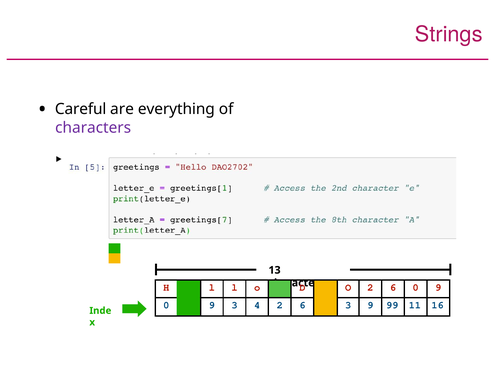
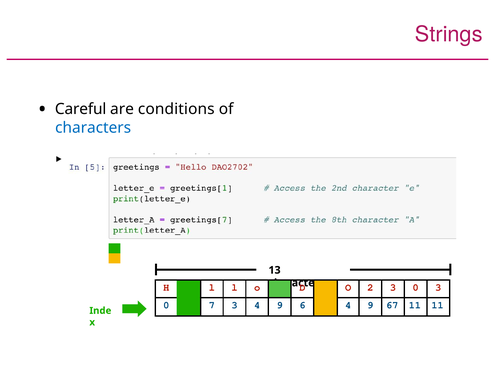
everything: everything -> conditions (176, 109)
characters colour: purple -> blue (93, 128)
O 2 6: 6 -> 3 (393, 288)
9: 9 -> 3 (438, 288)
9: 9 -> 7 (212, 305)
3 4 2: 2 -> 9 (280, 305)
6 3: 3 -> 4 (348, 305)
99: 99 -> 67 (392, 305)
11 16: 16 -> 11 (438, 305)
